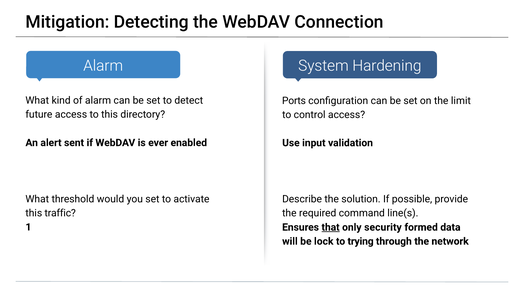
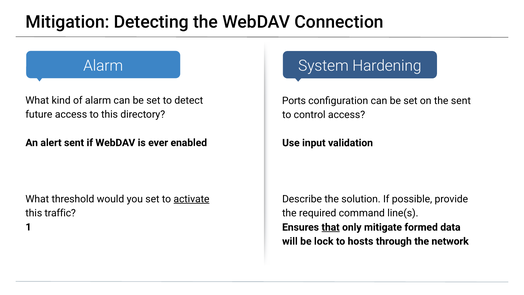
the limit: limit -> sent (461, 101)
activate underline: none -> present (191, 199)
security: security -> mitigate (383, 227)
trying: trying -> hosts (360, 241)
